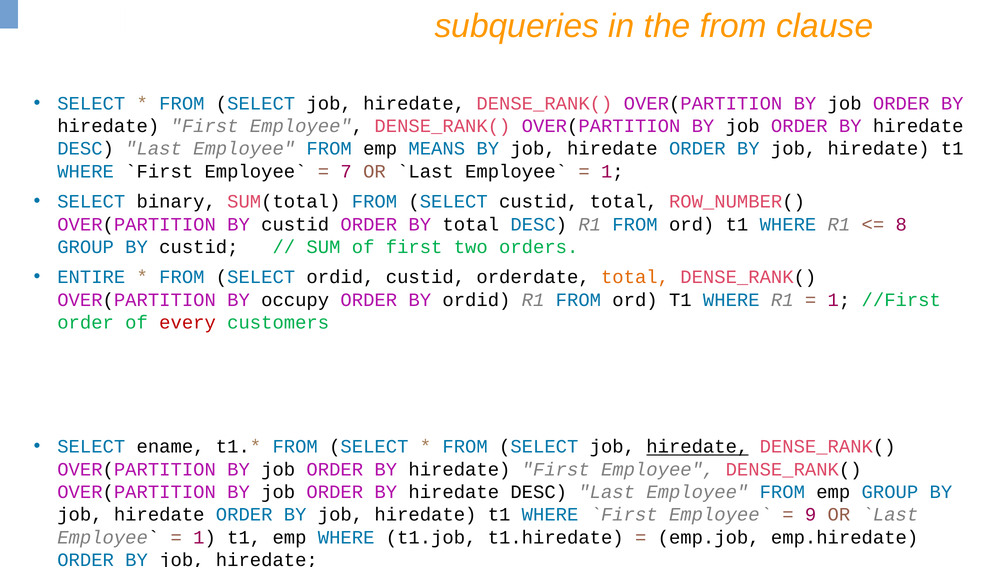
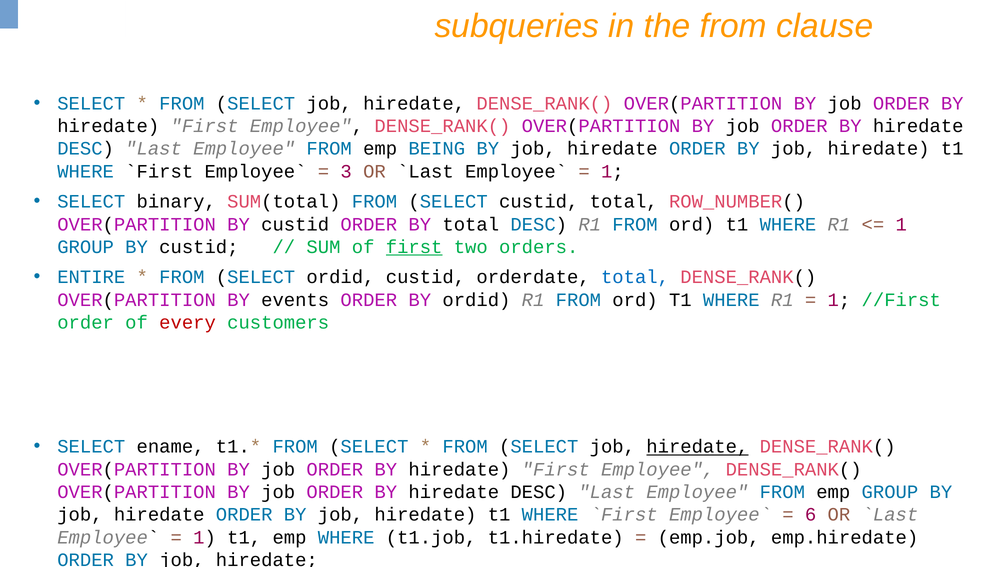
MEANS: MEANS -> BEING (437, 149)
7: 7 -> 3 (346, 171)
8: 8 -> 1 (901, 224)
first underline: none -> present (414, 247)
total colour: orange -> blue (635, 277)
occupy: occupy -> events (295, 300)
9: 9 -> 6 (811, 514)
